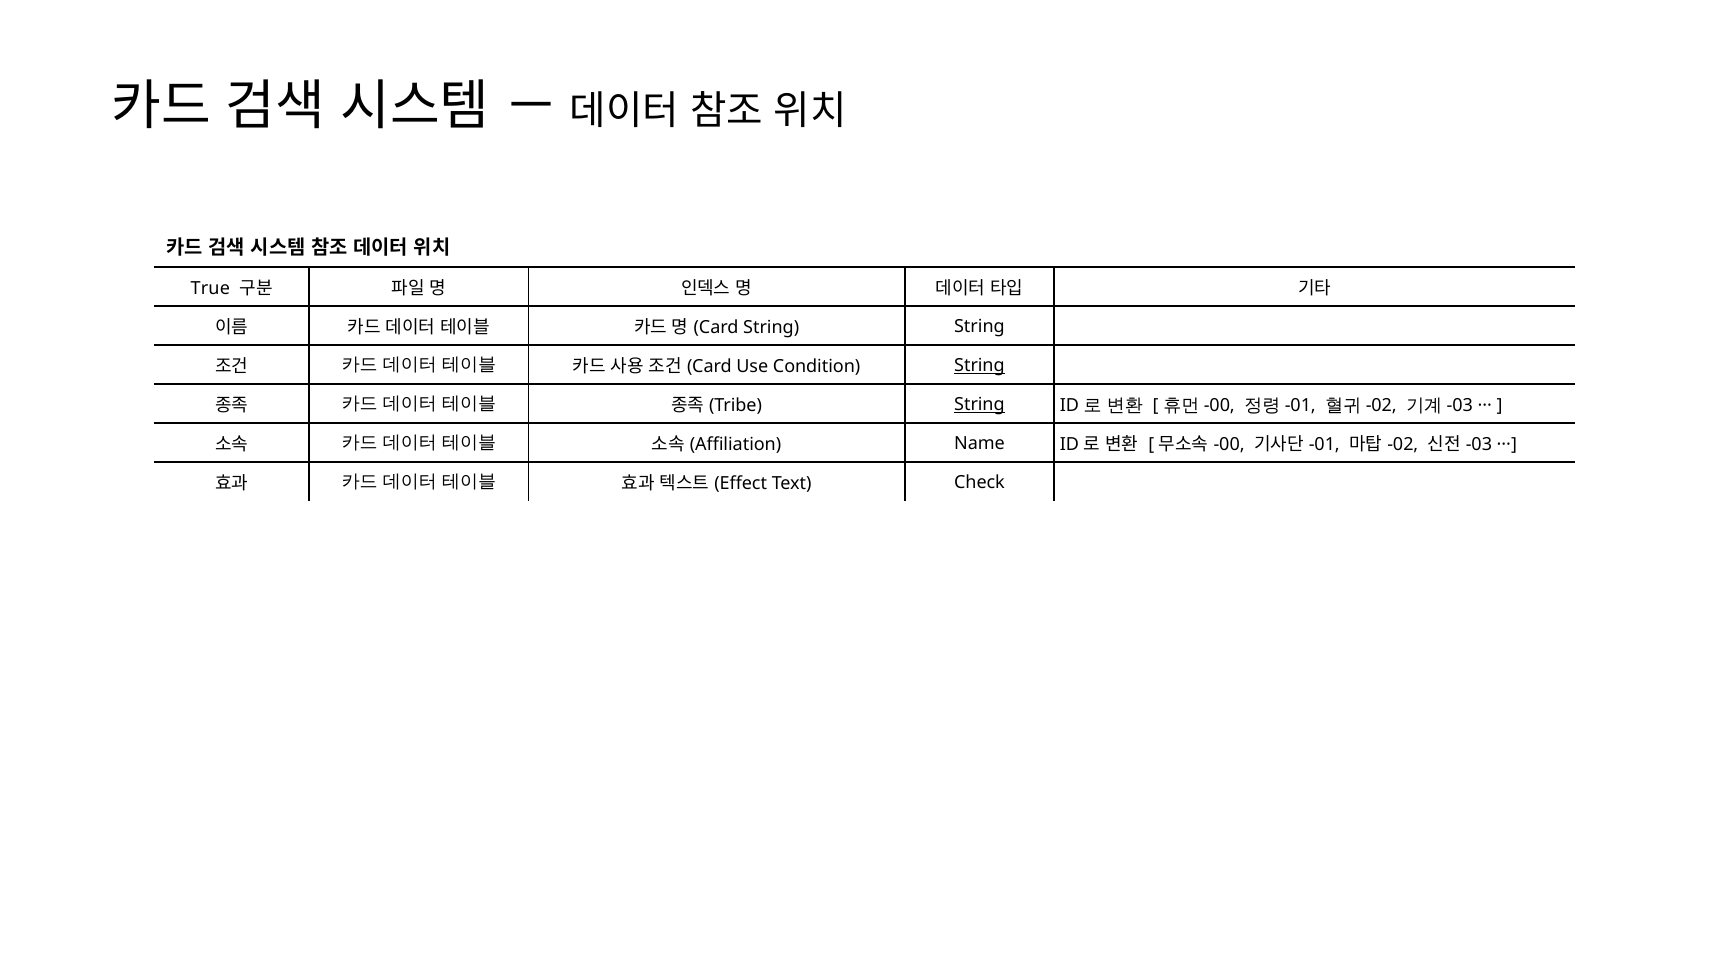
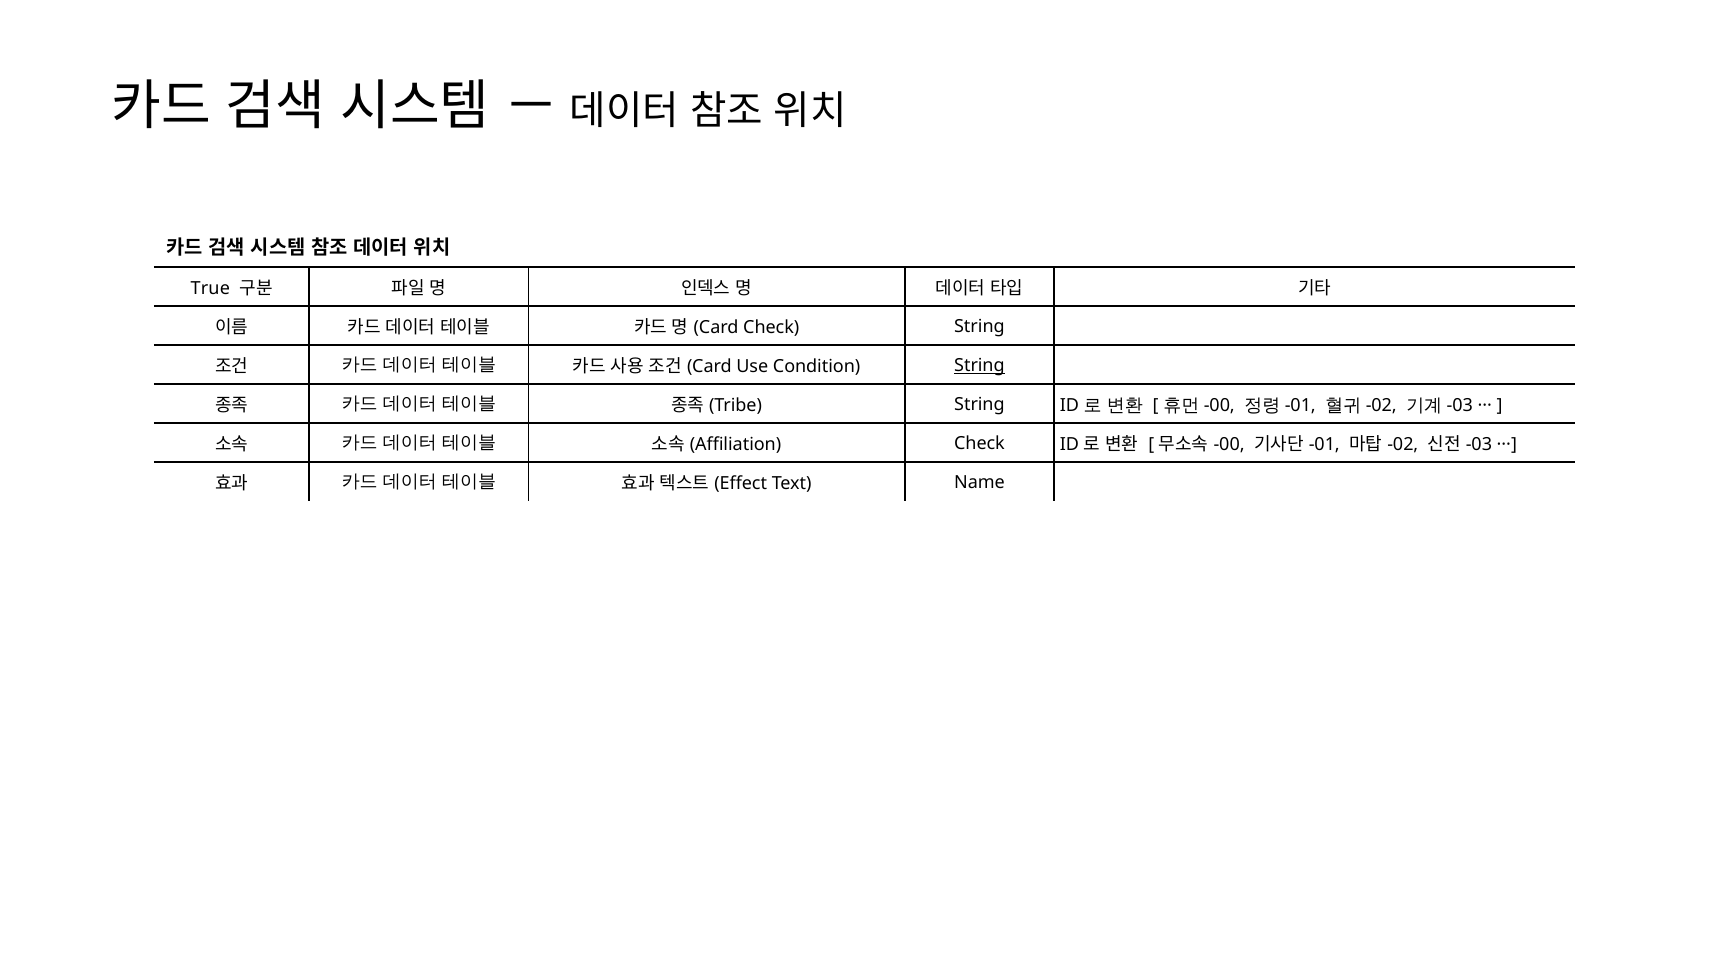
String: String -> Check (771, 327)
String underline: present -> none (979, 404)
Name: Name -> Check (979, 443)
Check: Check -> Name (979, 482)
